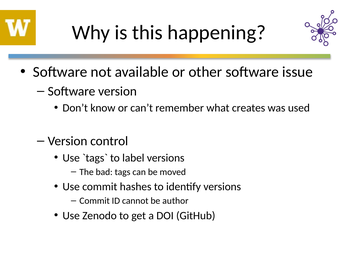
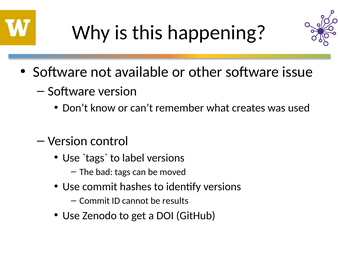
author: author -> results (175, 201)
